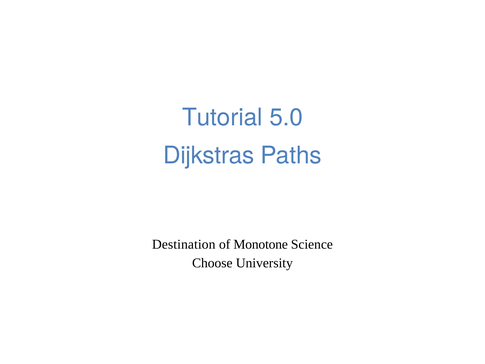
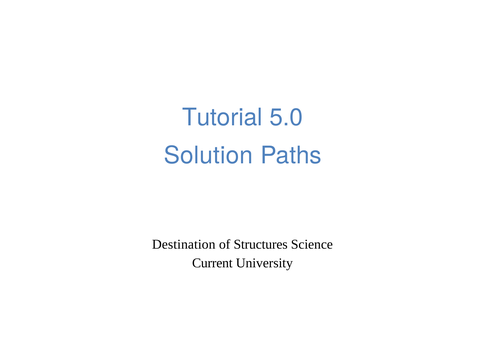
Dijkstras: Dijkstras -> Solution (208, 155)
Monotone: Monotone -> Structures (261, 244)
Choose: Choose -> Current (212, 263)
